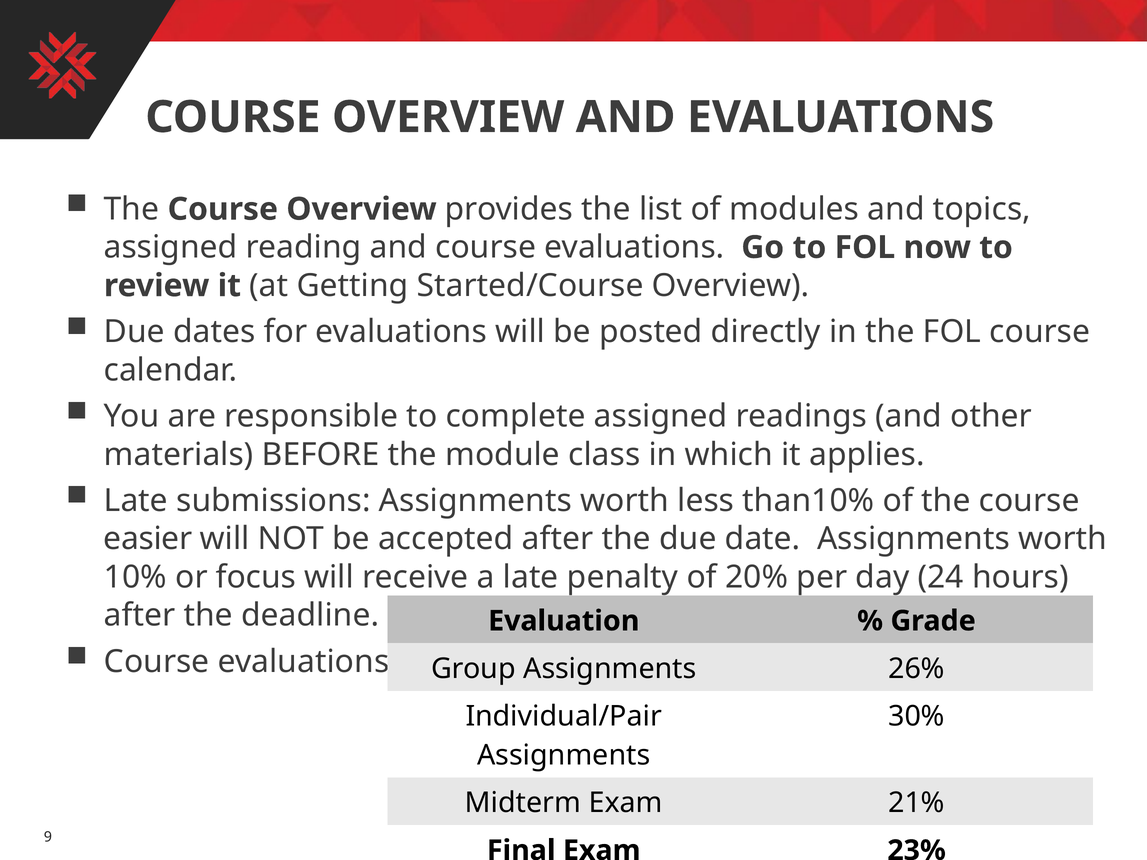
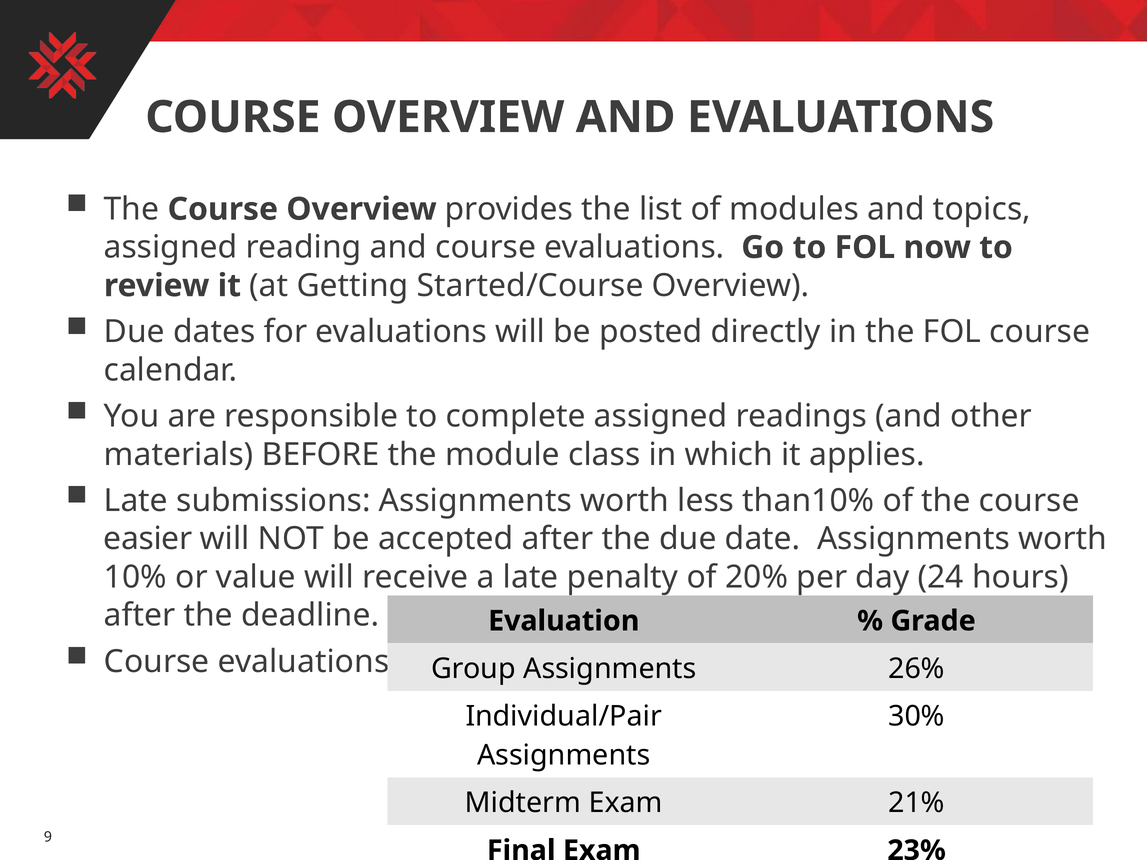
focus: focus -> value (256, 577)
